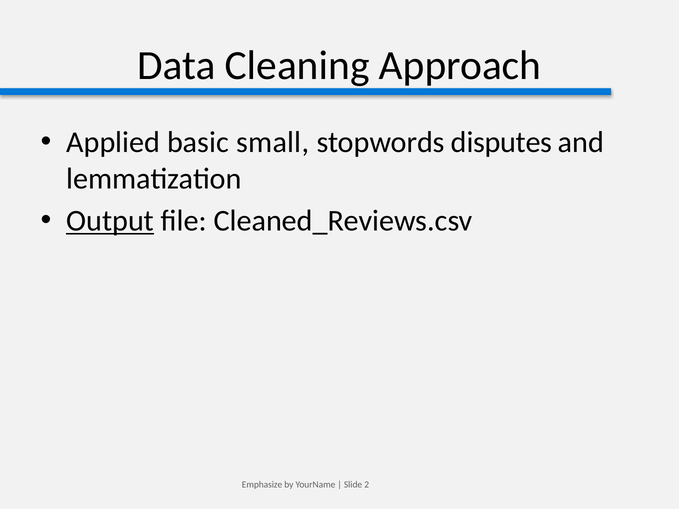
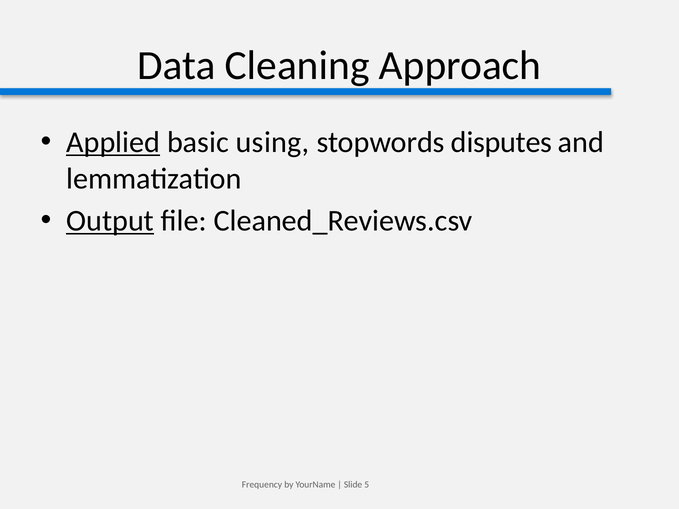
Applied underline: none -> present (113, 142)
small: small -> using (273, 142)
Emphasize: Emphasize -> Frequency (262, 485)
2: 2 -> 5 (367, 485)
